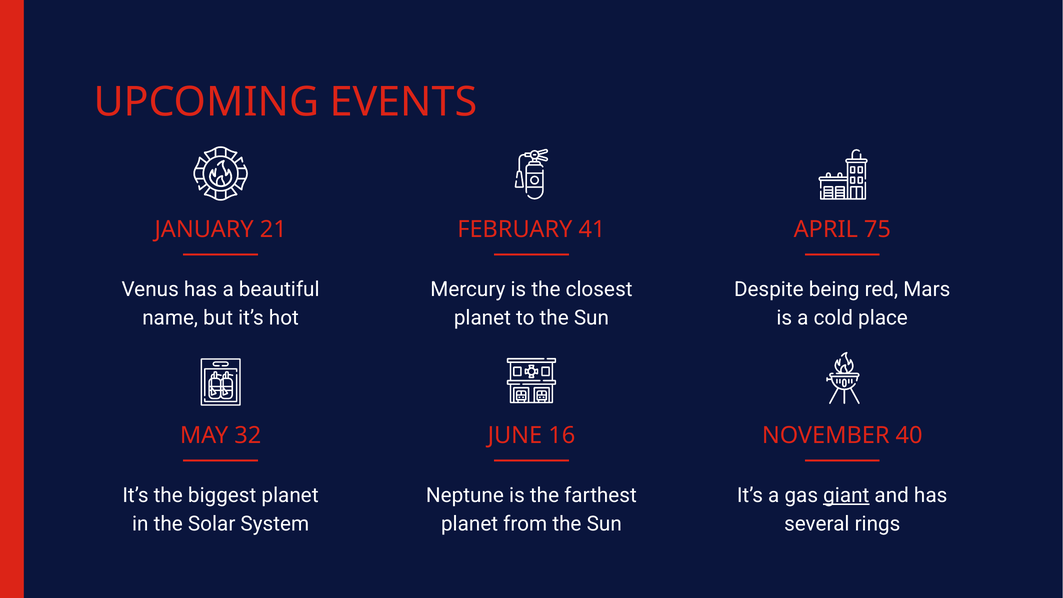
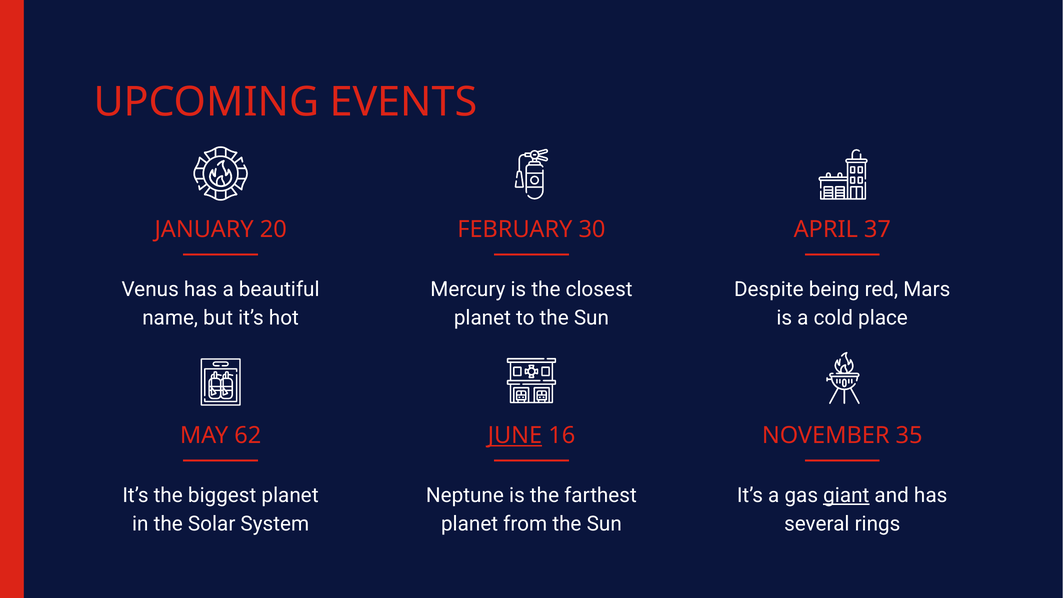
21: 21 -> 20 (273, 229)
41: 41 -> 30 (592, 229)
75: 75 -> 37 (877, 229)
32: 32 -> 62 (248, 436)
JUNE underline: none -> present (515, 436)
40: 40 -> 35 (909, 436)
